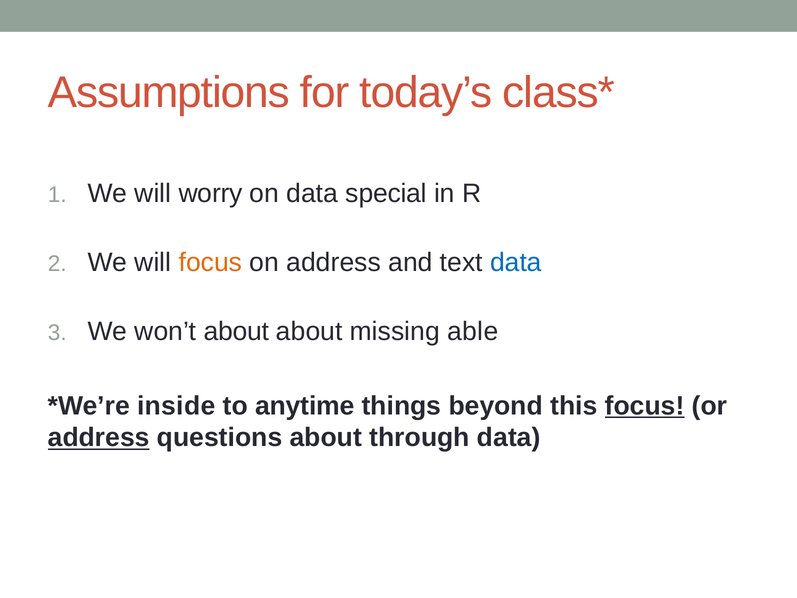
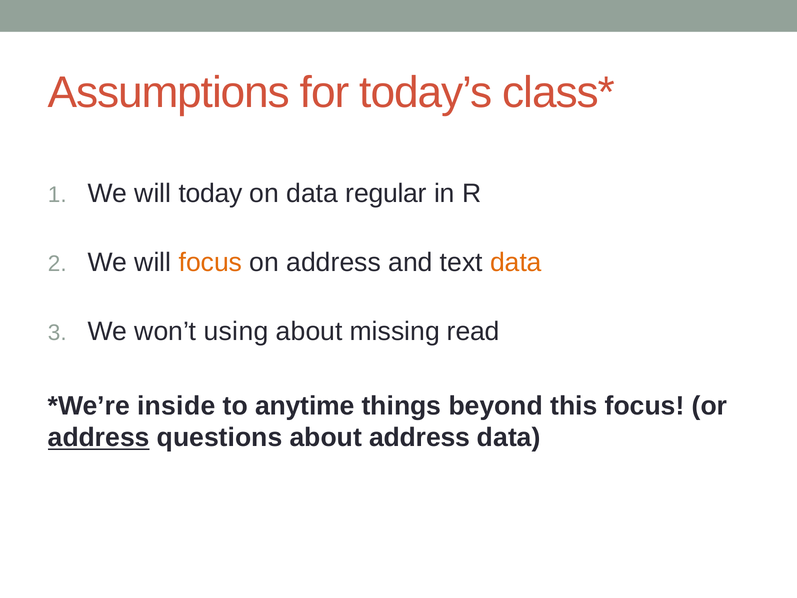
worry: worry -> today (211, 193)
special: special -> regular (386, 193)
data colour: blue -> orange (516, 262)
won’t about: about -> using (236, 331)
able: able -> read (473, 331)
focus underline: present -> none (645, 406)
about through: through -> address (420, 438)
